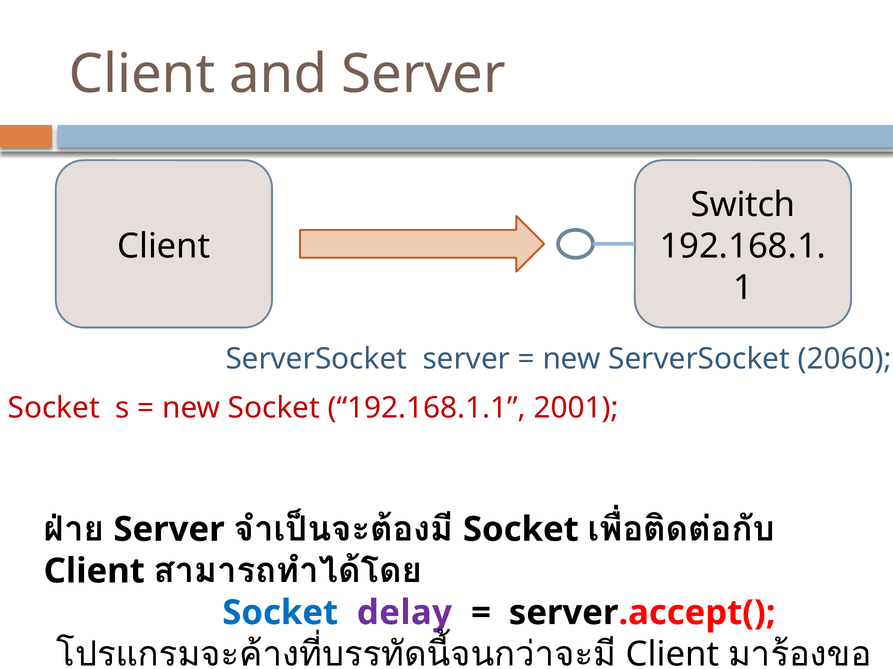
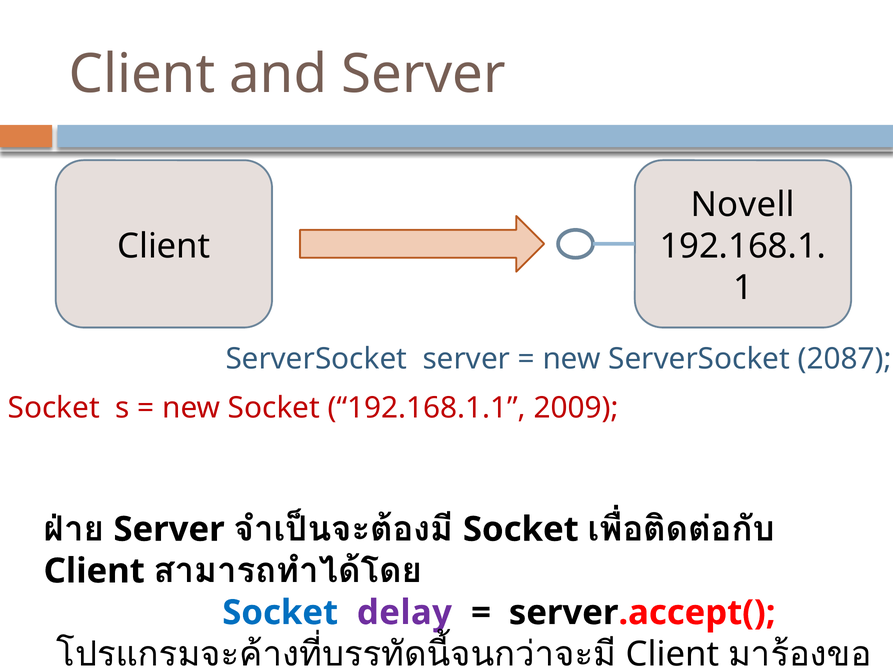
Switch: Switch -> Novell (743, 205)
2060: 2060 -> 2087 (845, 359)
2001: 2001 -> 2009 (576, 408)
